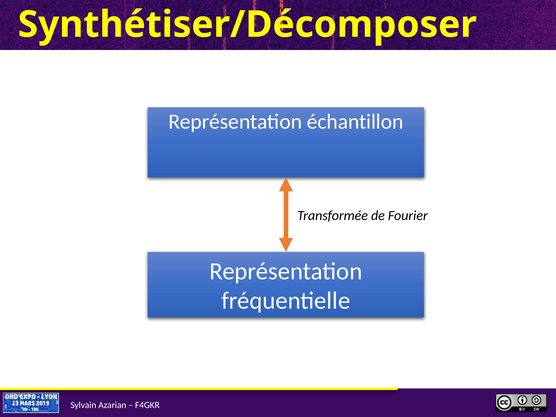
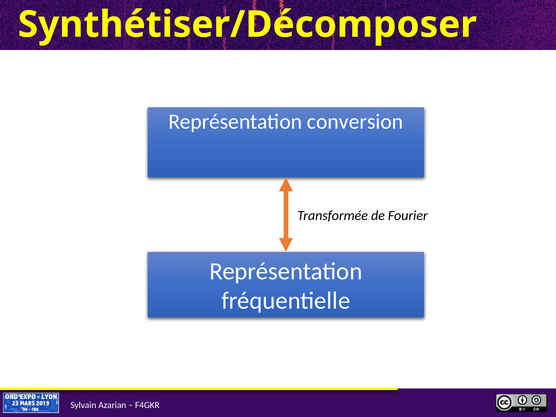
échantillon: échantillon -> conversion (355, 122)
